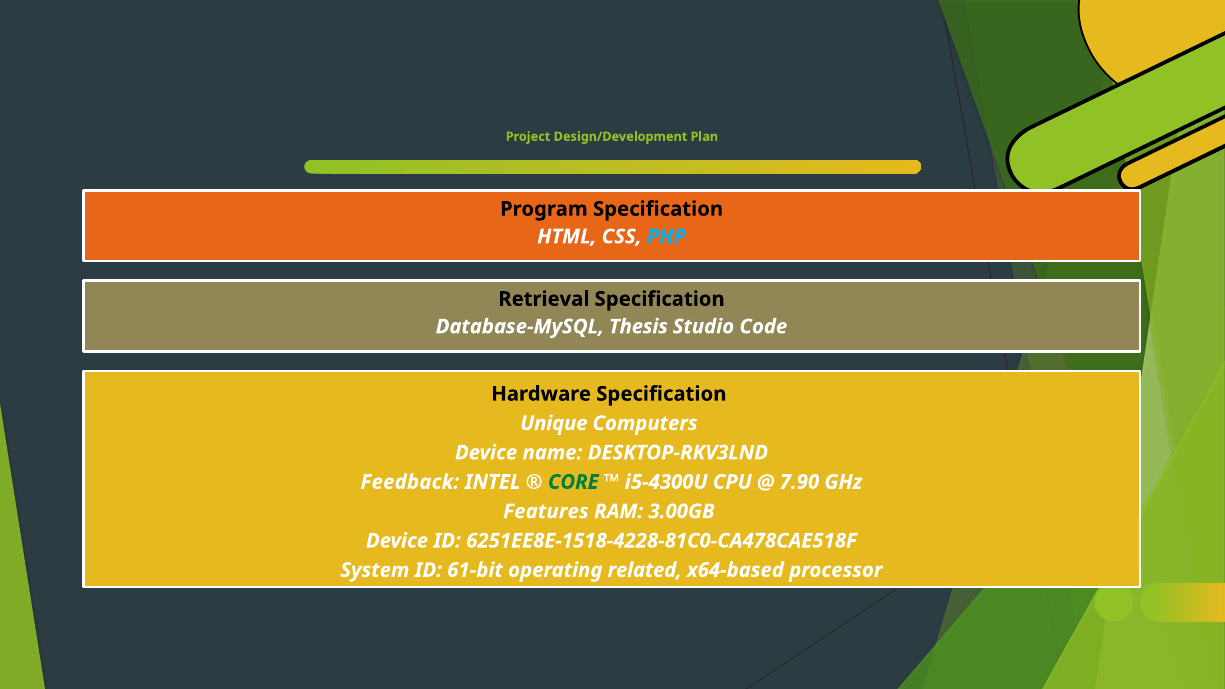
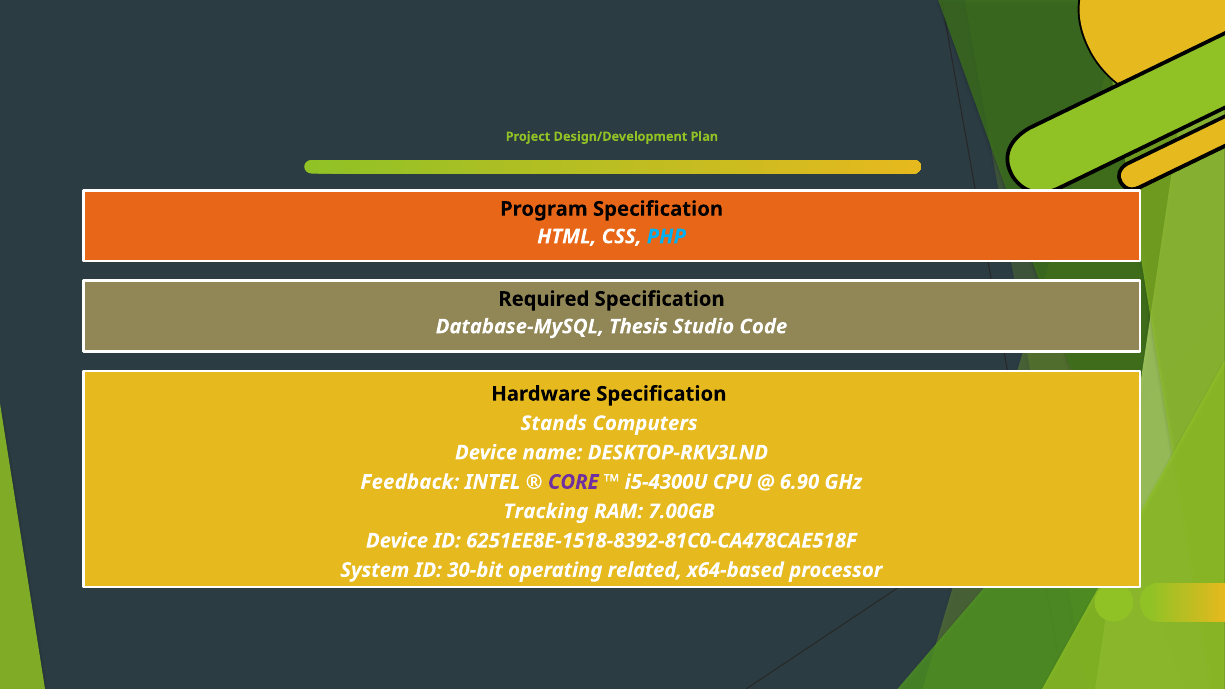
Retrieval: Retrieval -> Required (544, 299)
Unique: Unique -> Stands (554, 423)
CORE colour: green -> purple (573, 482)
7.90: 7.90 -> 6.90 (799, 482)
Features: Features -> Tracking (546, 511)
3.00GB: 3.00GB -> 7.00GB (682, 511)
6251EE8E-1518-4228-81C0-CA478CAE518F: 6251EE8E-1518-4228-81C0-CA478CAE518F -> 6251EE8E-1518-8392-81C0-CA478CAE518F (662, 541)
61-bit: 61-bit -> 30-bit (475, 570)
